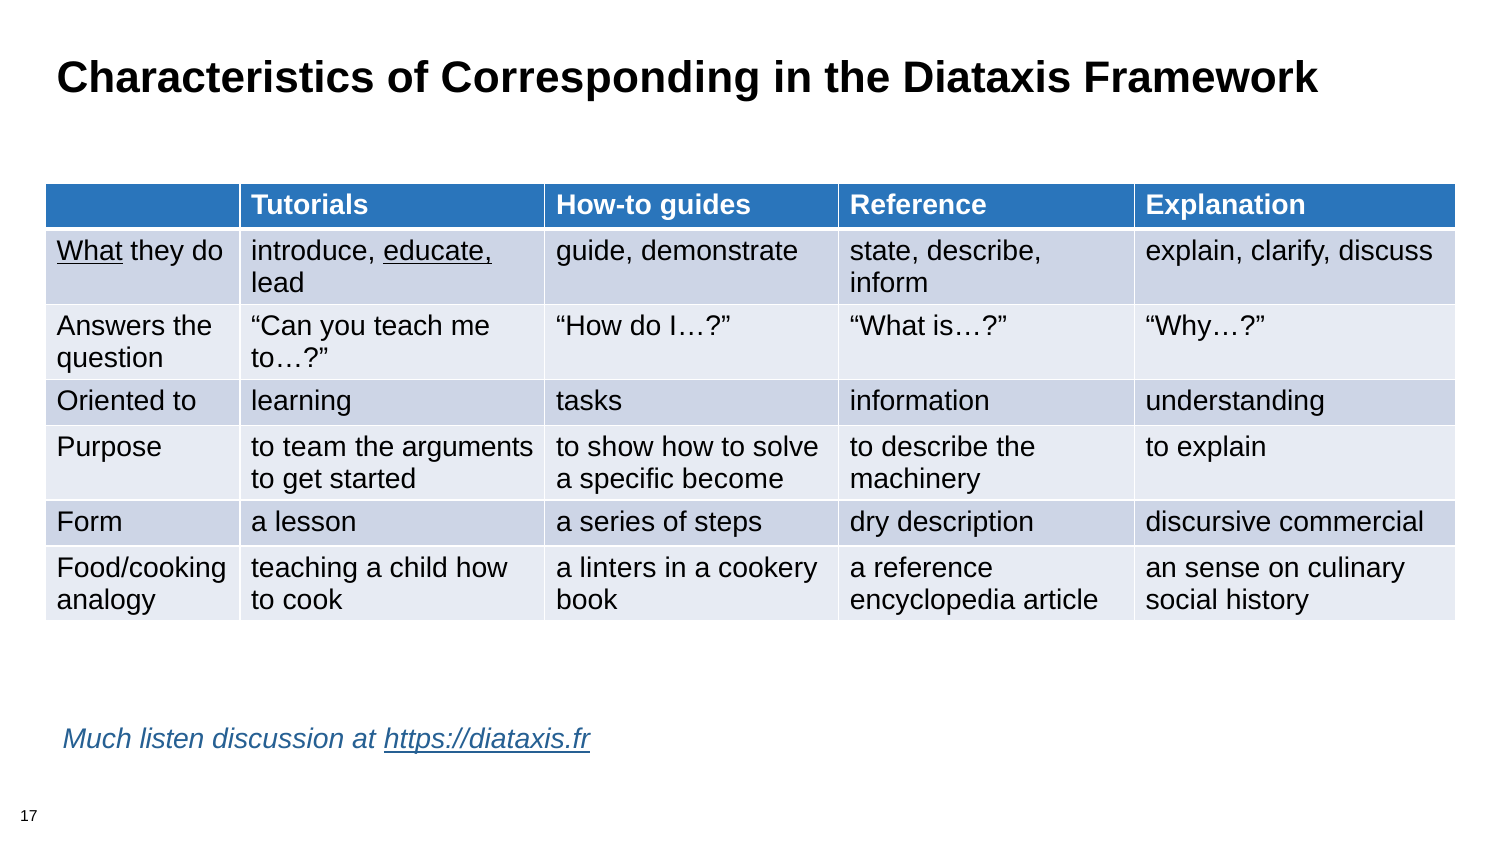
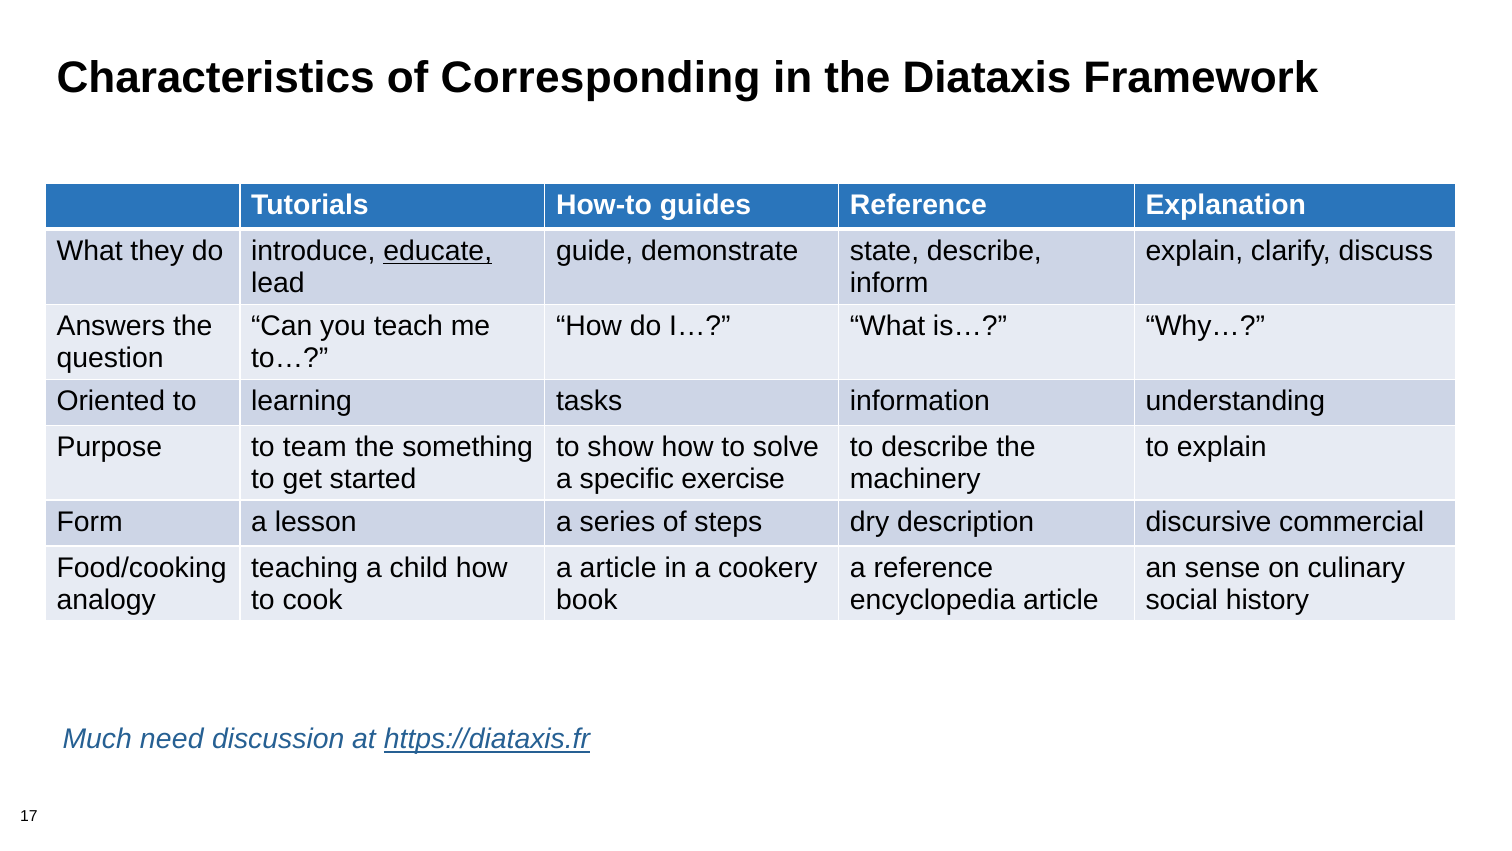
What underline: present -> none (90, 251)
arguments: arguments -> something (468, 447)
become: become -> exercise (733, 479)
a linters: linters -> article (618, 568)
listen: listen -> need (172, 739)
